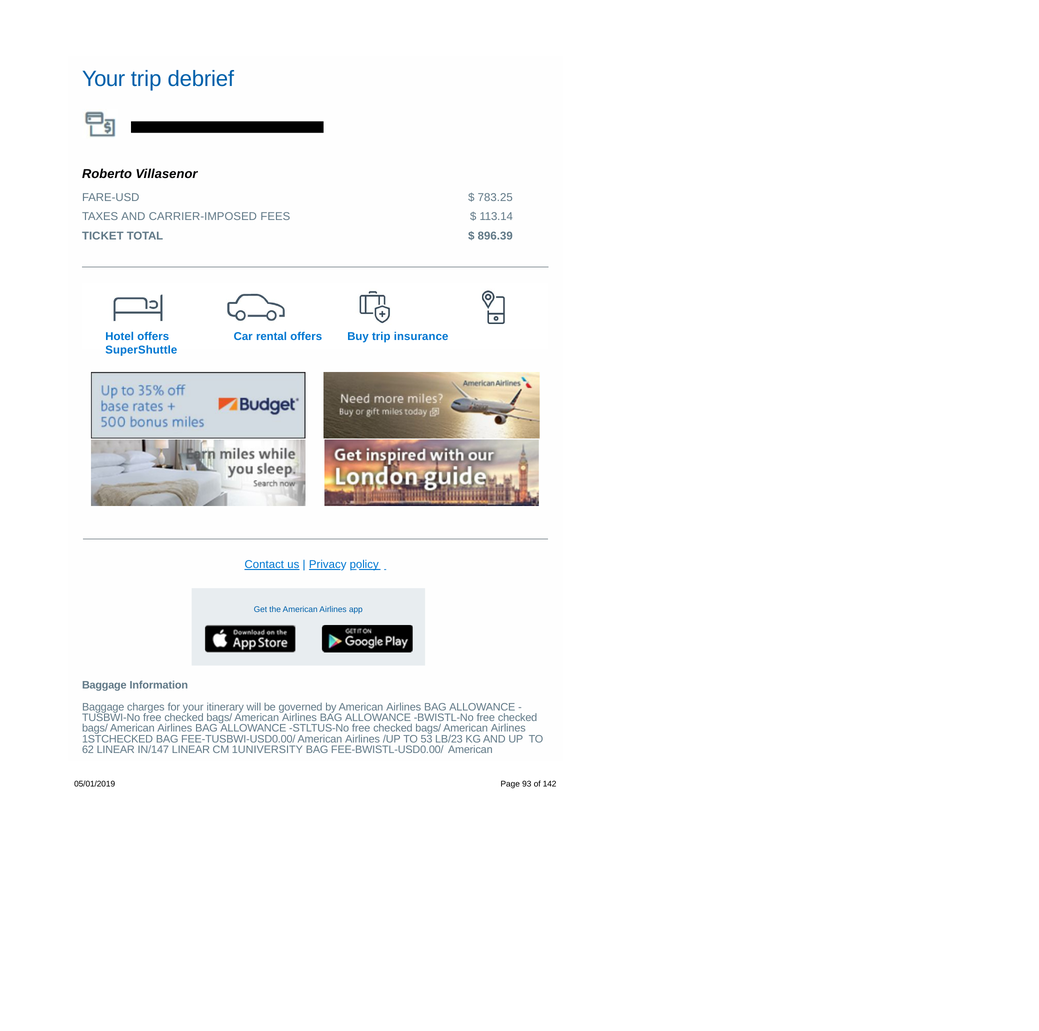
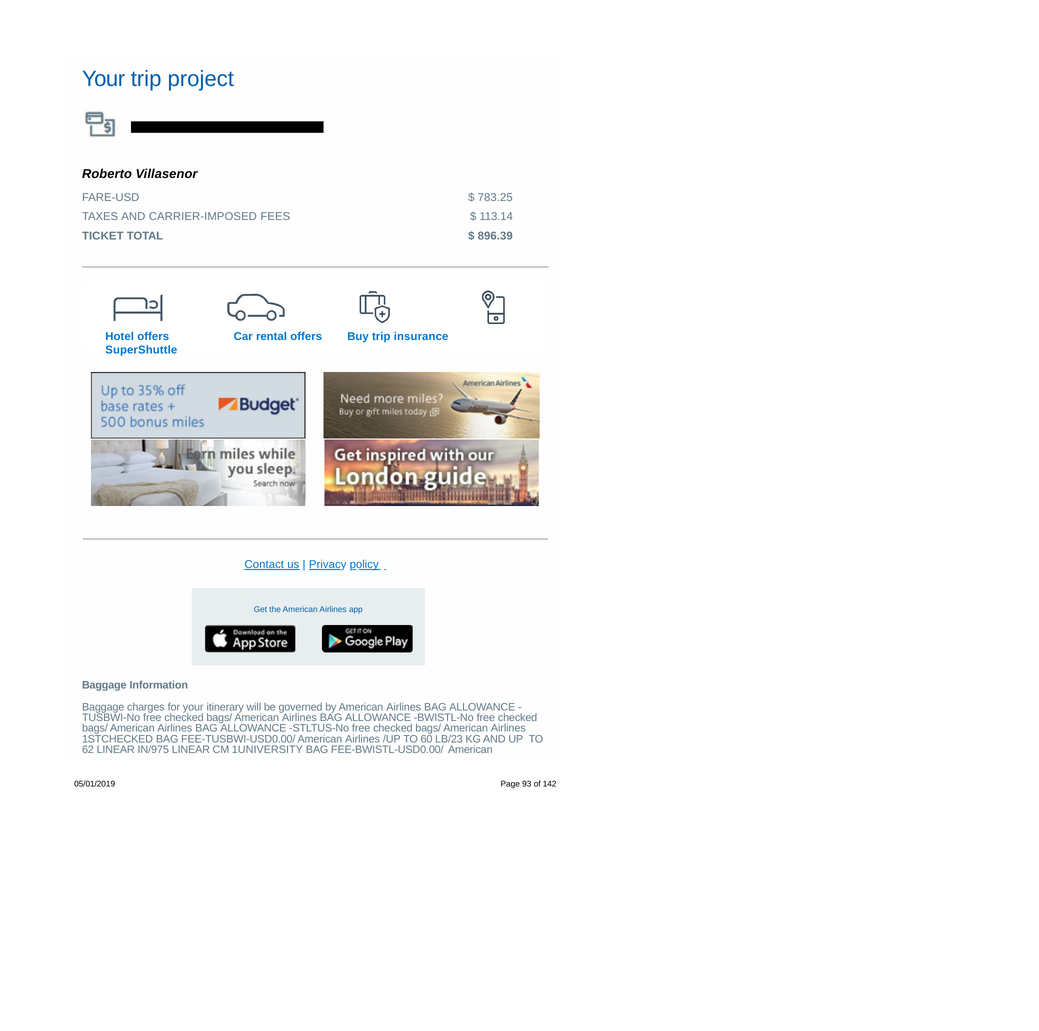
debrief: debrief -> project (201, 79)
53: 53 -> 60 (427, 740)
IN/147: IN/147 -> IN/975 (153, 750)
